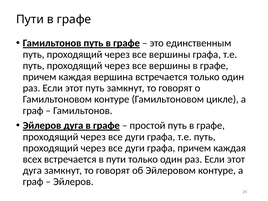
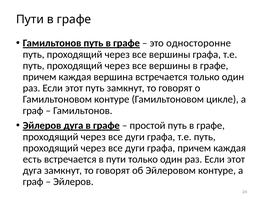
единственным: единственным -> односторонне (199, 43)
всех: всех -> есть (32, 159)
